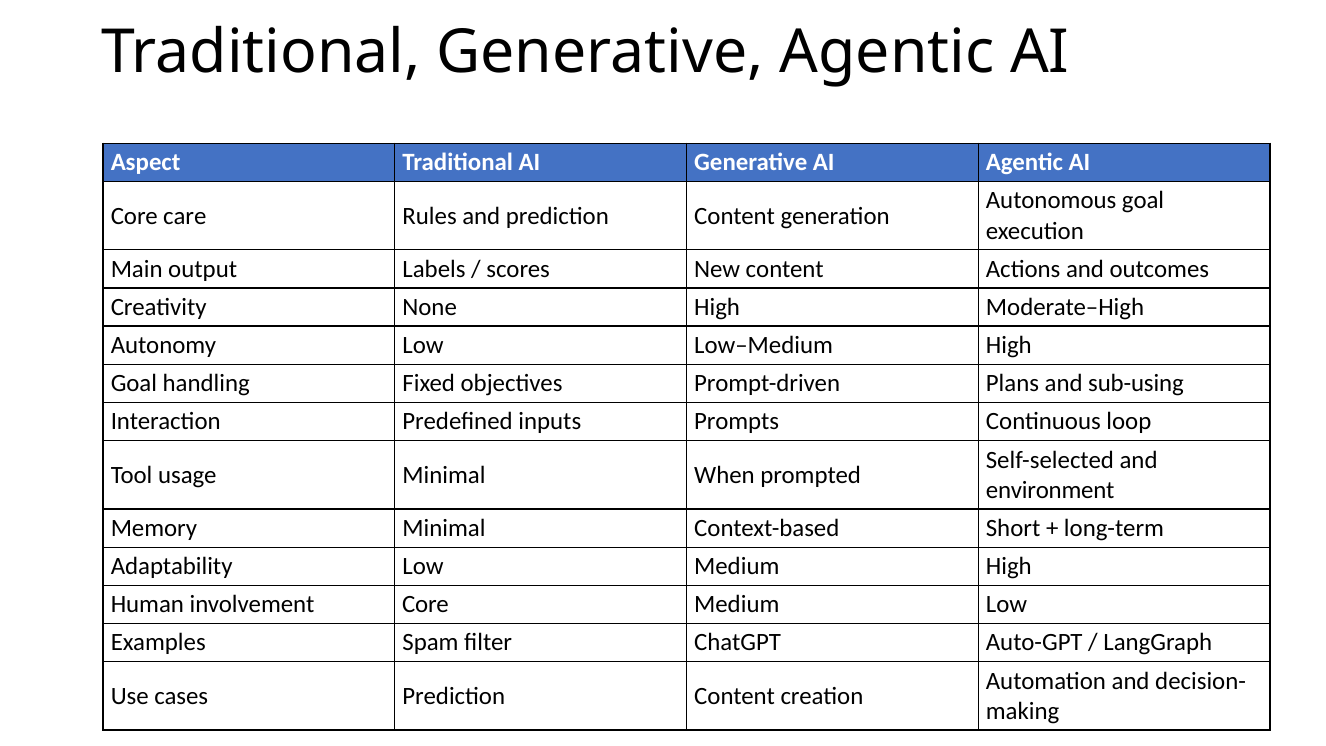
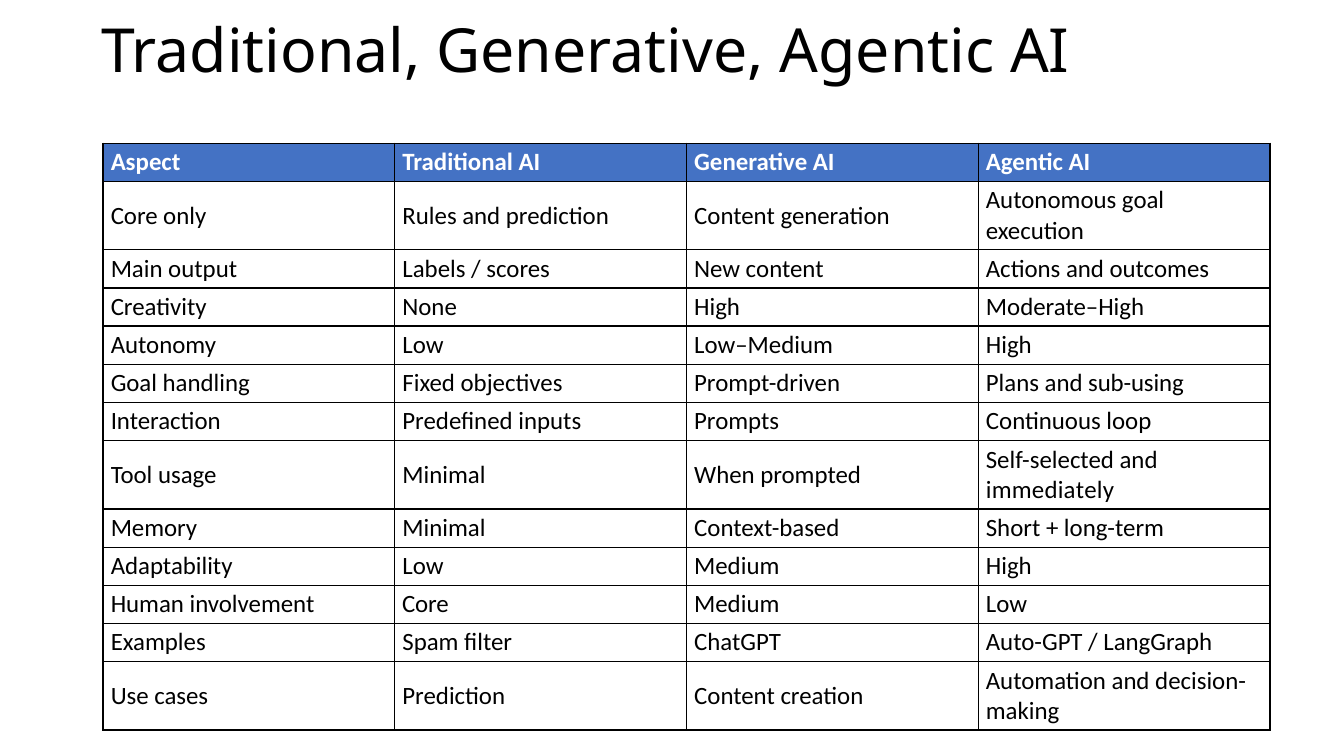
care: care -> only (185, 216)
environment: environment -> immediately (1050, 490)
